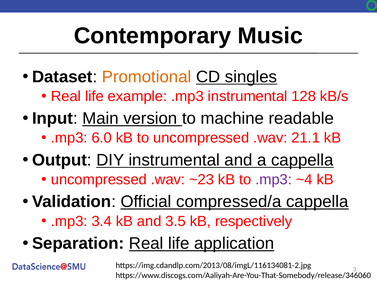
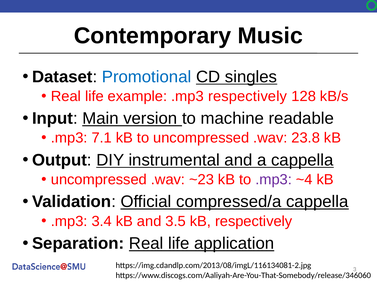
Promotional colour: orange -> blue (147, 77)
.mp3 instrumental: instrumental -> respectively (248, 97)
6.0: 6.0 -> 7.1 (102, 138)
21.1: 21.1 -> 23.8 (306, 138)
